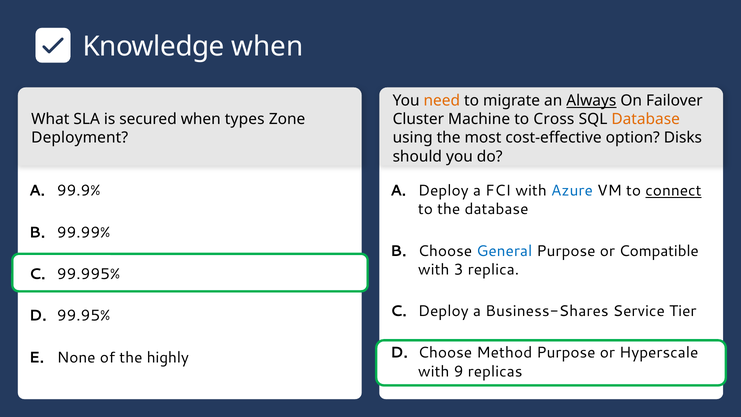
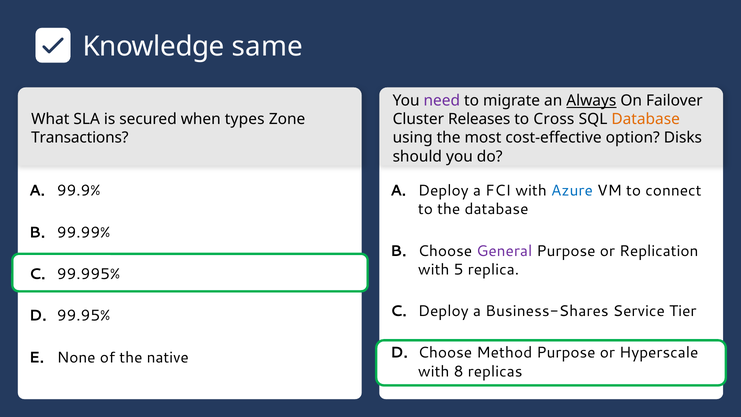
Knowledge when: when -> same (267, 46)
need colour: orange -> purple (442, 101)
Machine: Machine -> Releases (479, 119)
Deployment: Deployment -> Transactions (80, 138)
connect underline: present -> none (673, 191)
General colour: blue -> purple (504, 251)
Compatible: Compatible -> Replication (659, 251)
3: 3 -> 5 (459, 269)
highly: highly -> native (168, 357)
9: 9 -> 8 (459, 371)
